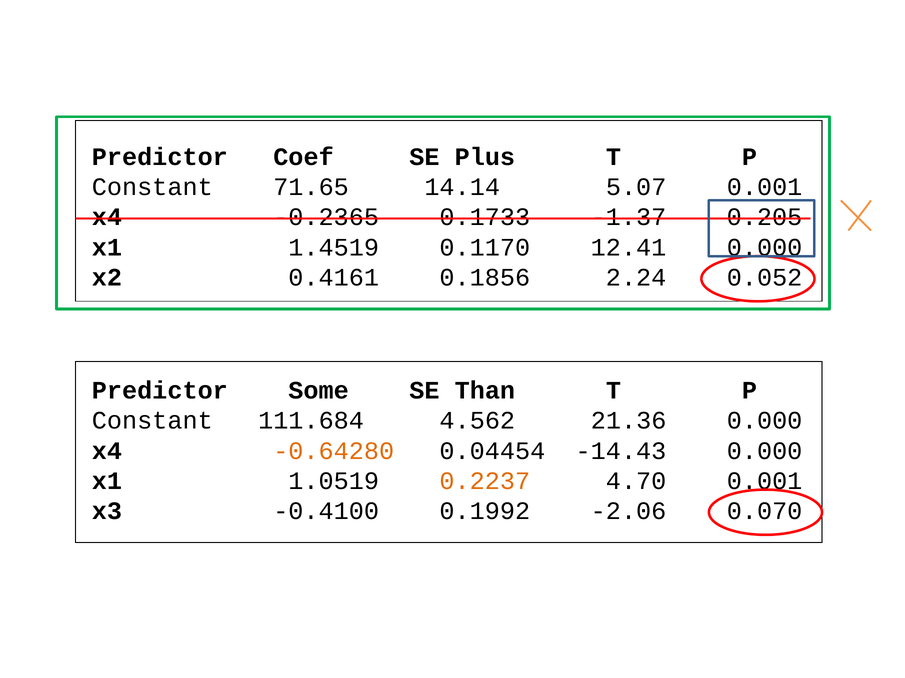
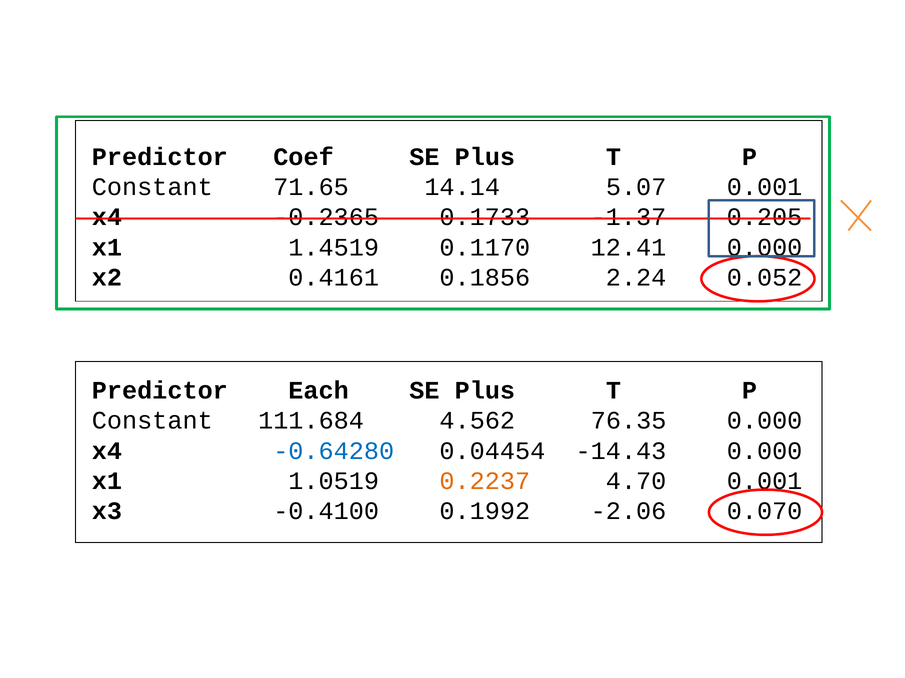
Some: Some -> Each (319, 391)
Than: Than -> Plus (485, 391)
21.36: 21.36 -> 76.35 (629, 421)
-0.64280 colour: orange -> blue (334, 451)
